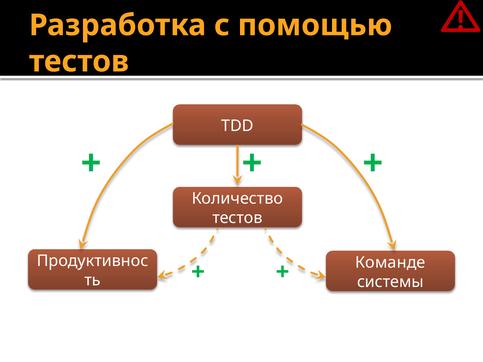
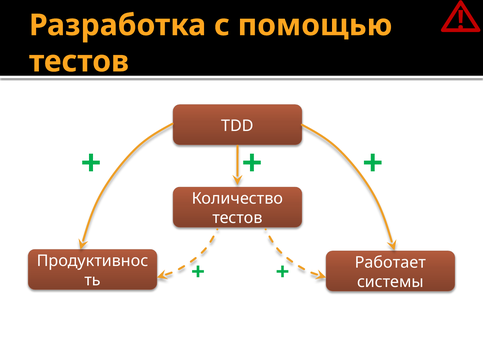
Команде: Команде -> Работает (390, 263)
